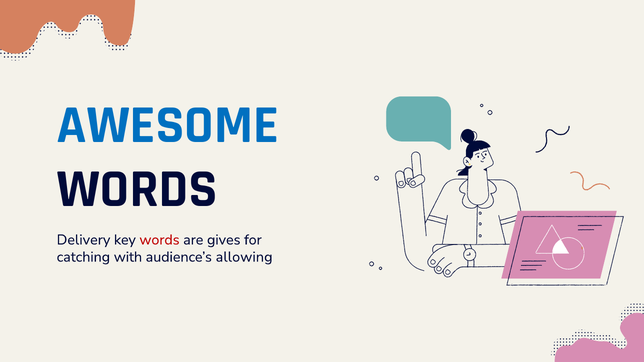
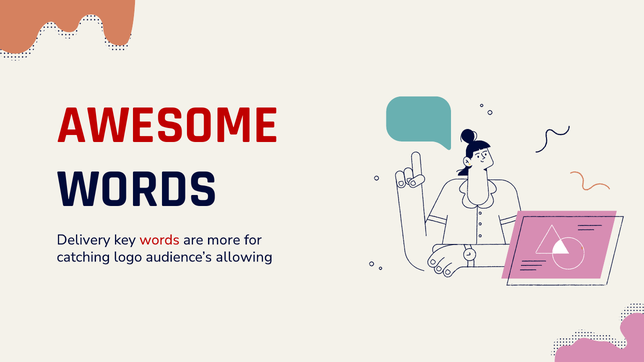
AWESOME colour: blue -> red (168, 125)
gives: gives -> more (224, 240)
with: with -> logo (128, 257)
